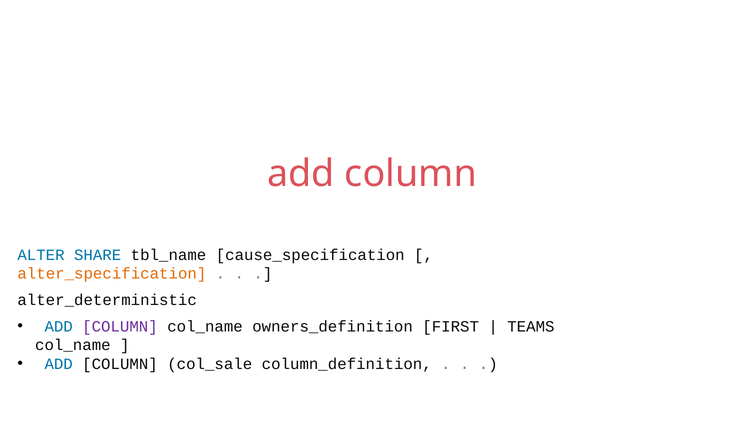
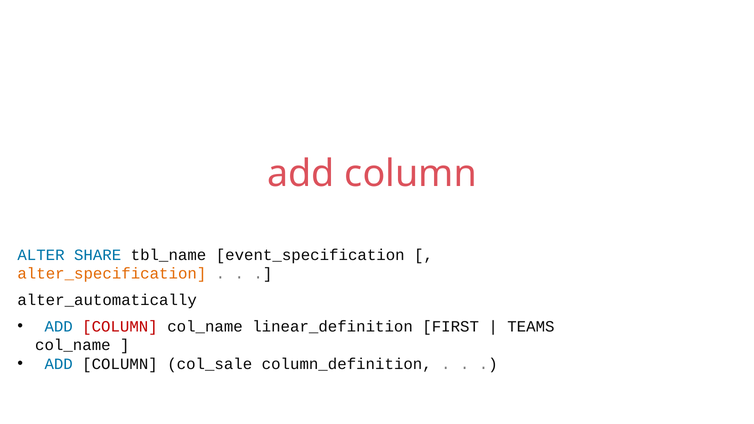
cause_specification: cause_specification -> event_specification (310, 255)
alter_deterministic: alter_deterministic -> alter_automatically (107, 300)
COLUMN colour: purple -> red (120, 327)
owners_definition: owners_definition -> linear_definition (333, 327)
